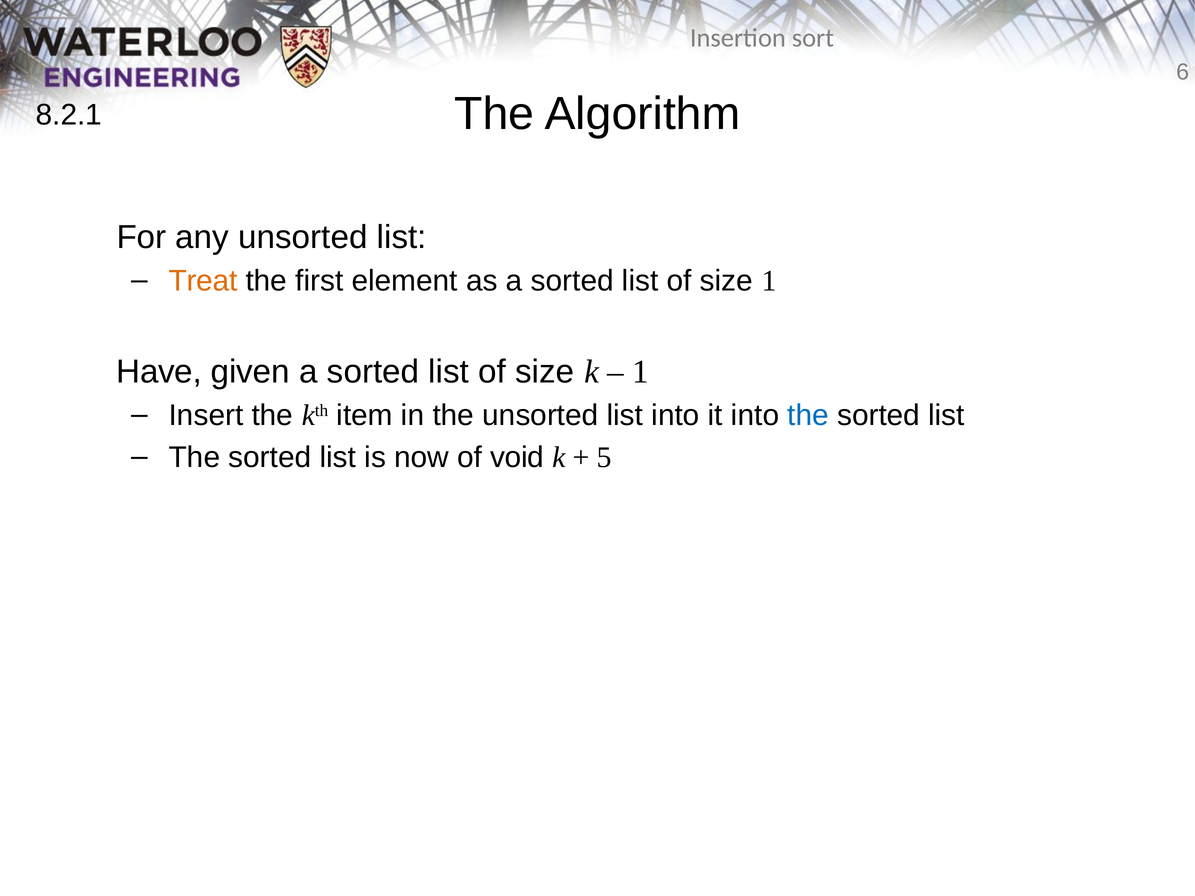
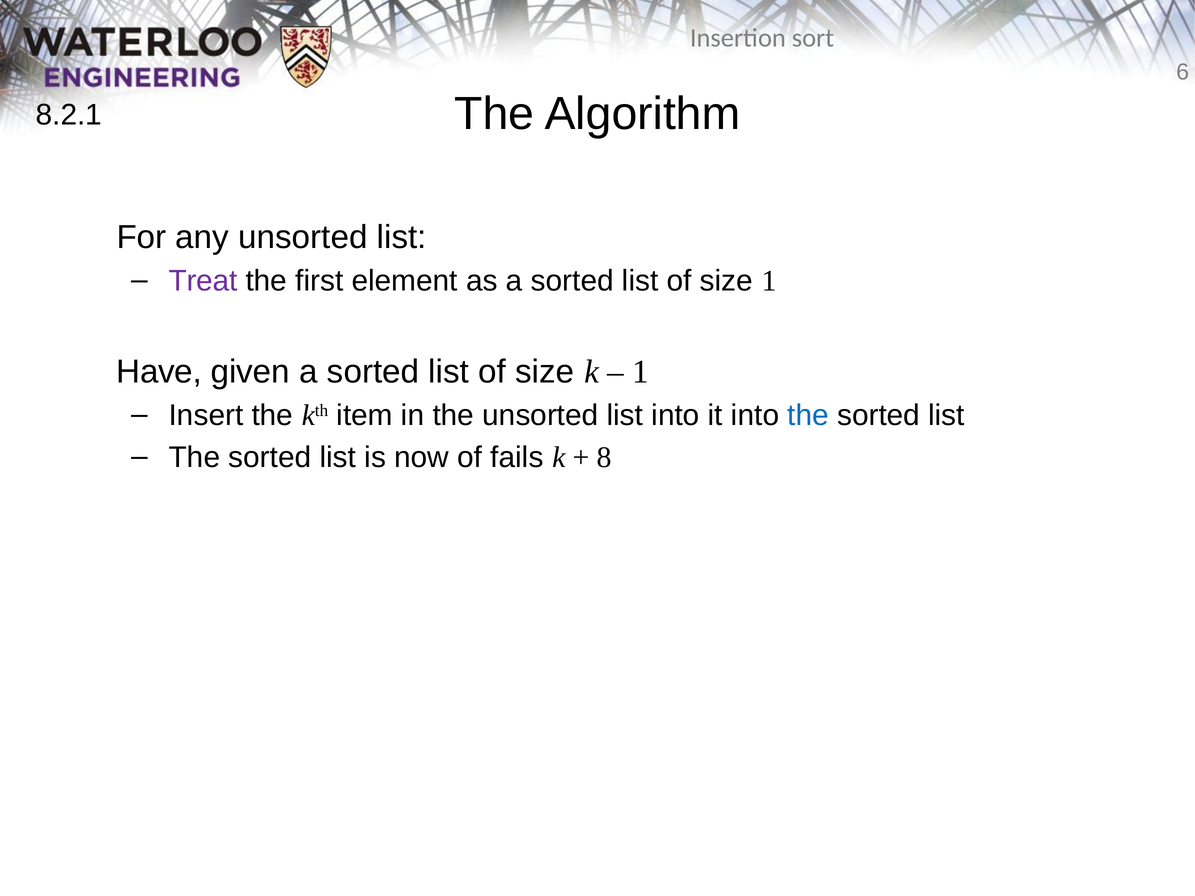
Treat colour: orange -> purple (203, 281)
void: void -> fails (517, 458)
5: 5 -> 8 (604, 458)
